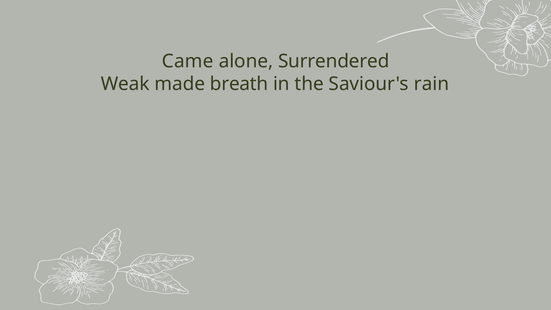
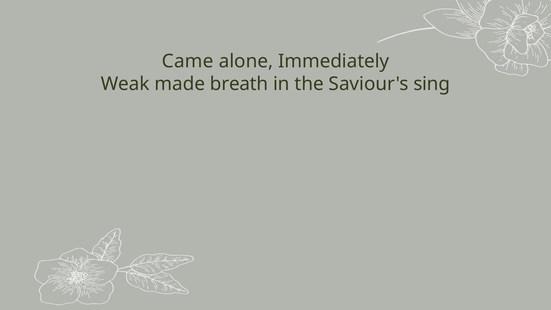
Surrendered: Surrendered -> Immediately (334, 61)
rain: rain -> sing (432, 84)
